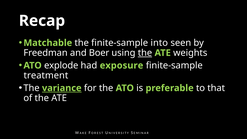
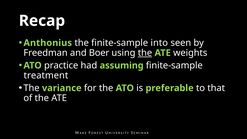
Matchable: Matchable -> Anthonius (48, 43)
explode: explode -> practice (61, 65)
exposure: exposure -> assuming (122, 65)
variance underline: present -> none (62, 88)
